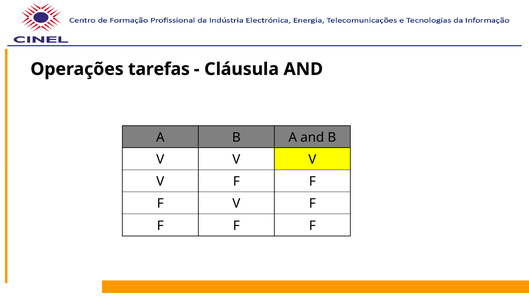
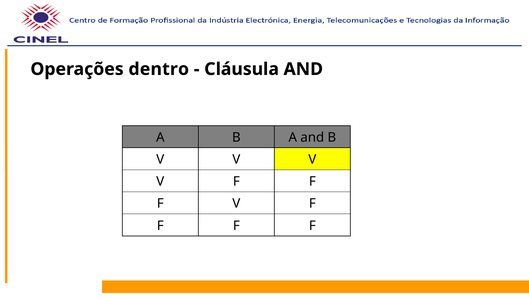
tarefas: tarefas -> dentro (159, 69)
